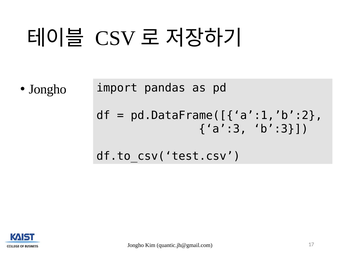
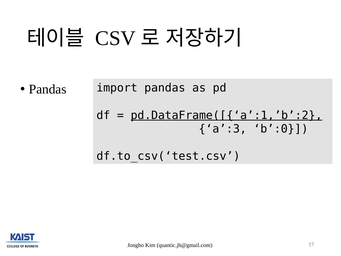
Jongho: Jongho -> Pandas (48, 89)
pd.DataFrame([{‘a’:1,’b’:2 underline: none -> present (226, 115)
b’:3: b’:3 -> b’:0 (281, 129)
